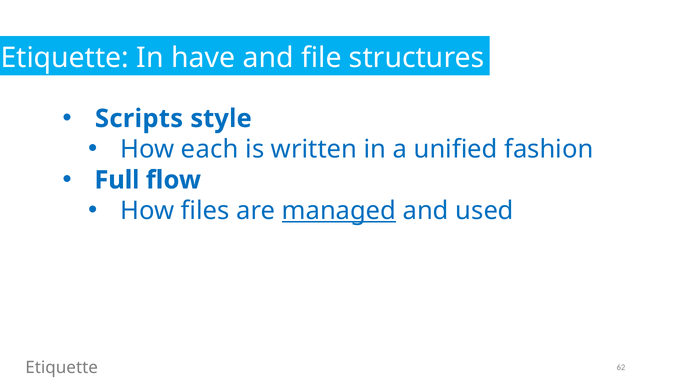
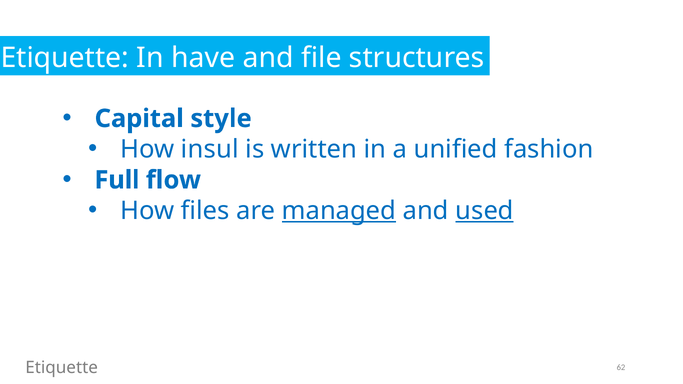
Scripts: Scripts -> Capital (139, 119)
each: each -> insul (210, 149)
used underline: none -> present (485, 211)
